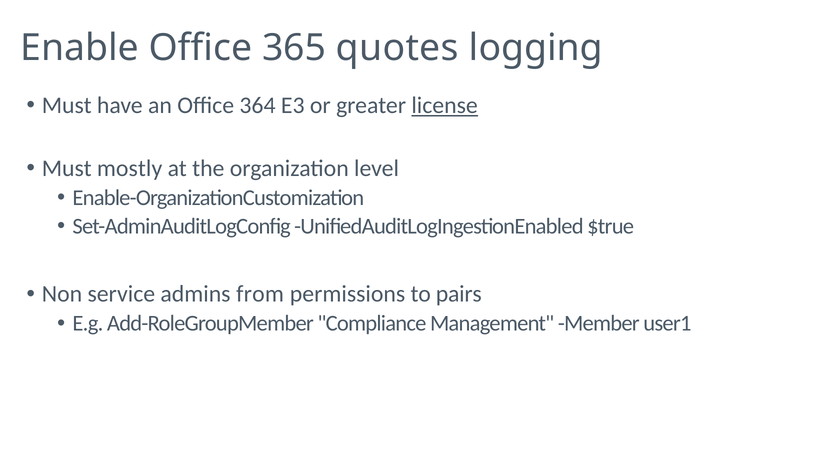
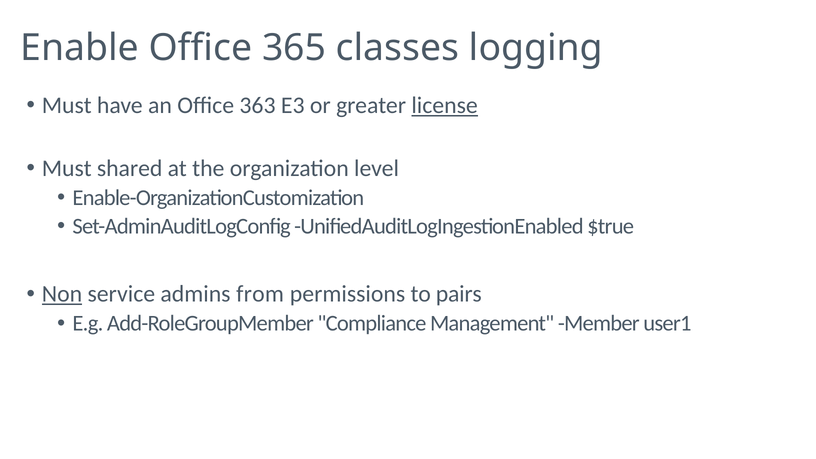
quotes: quotes -> classes (398, 48)
364: 364 -> 363 (257, 106)
mostly: mostly -> shared (130, 168)
Non underline: none -> present (62, 294)
